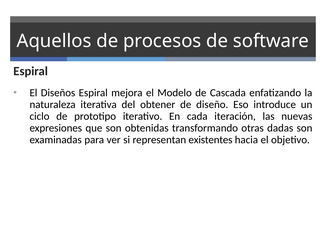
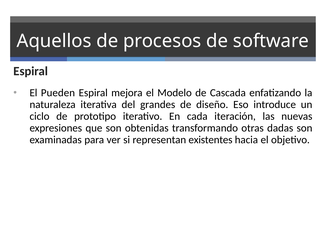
Diseños: Diseños -> Pueden (58, 93)
obtener: obtener -> grandes (158, 104)
